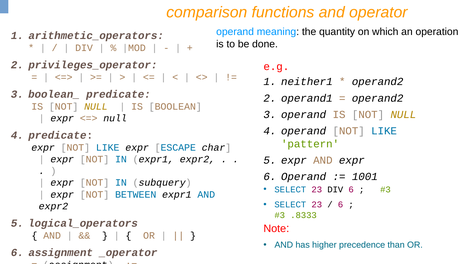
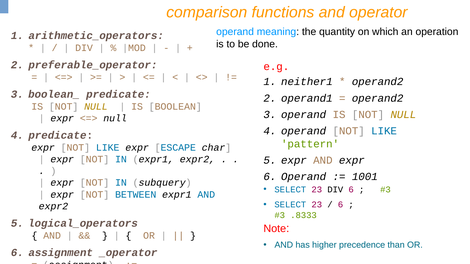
privileges_operator: privileges_operator -> preferable_operator (93, 65)
